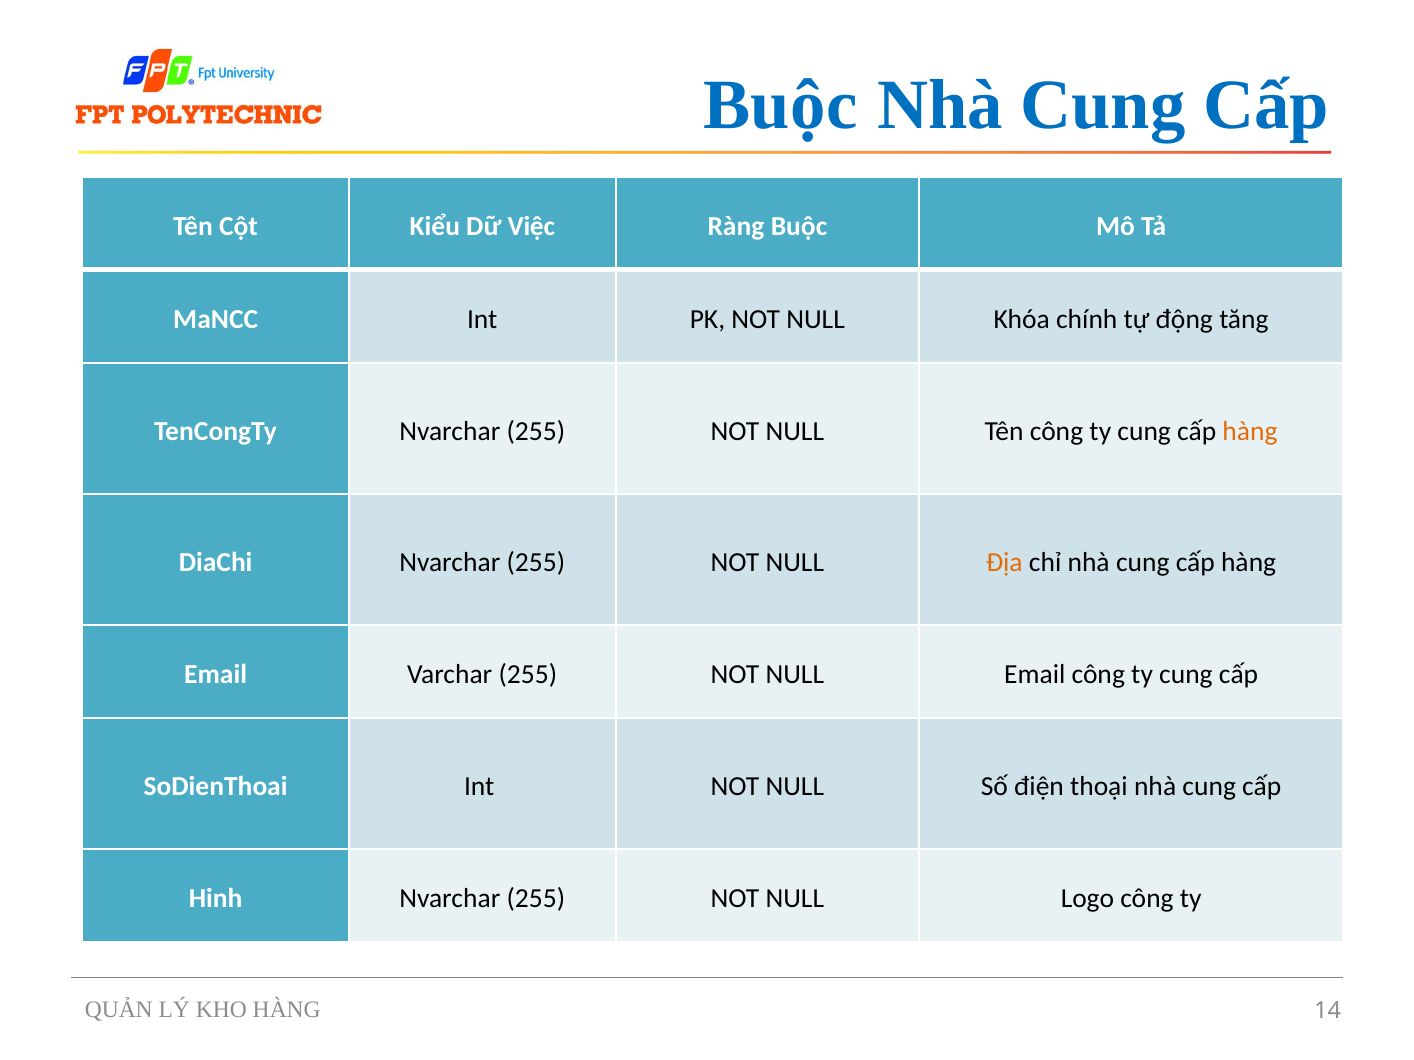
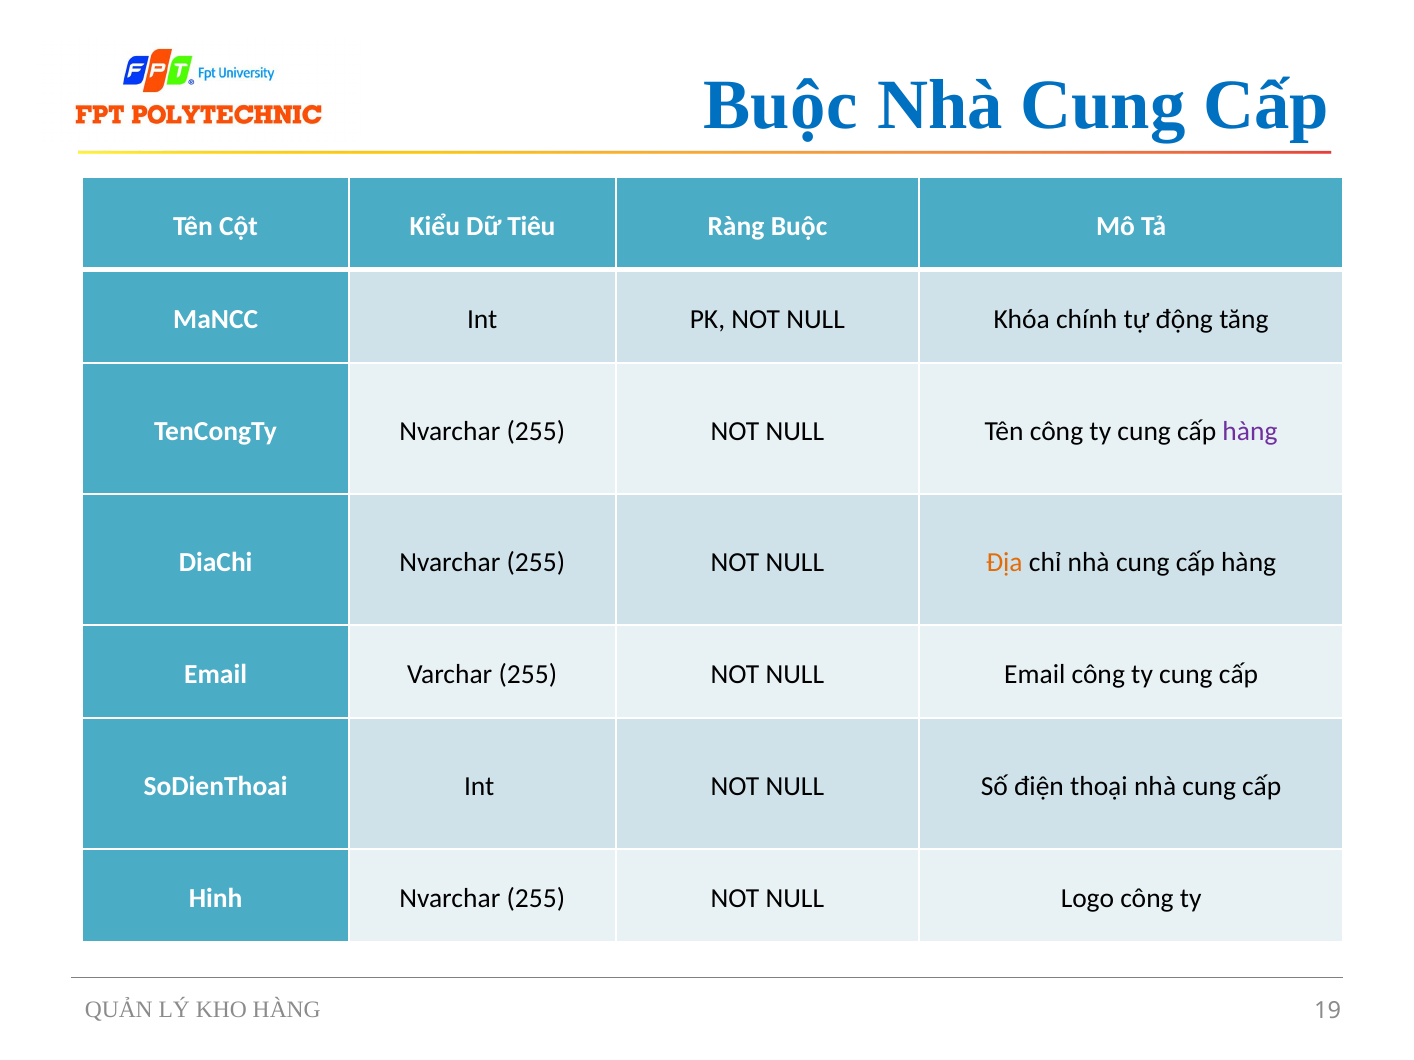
Việc: Việc -> Tiêu (531, 226)
hàng colour: orange -> purple (1250, 431)
14: 14 -> 19 (1328, 1011)
